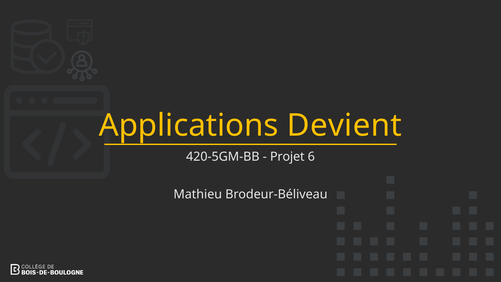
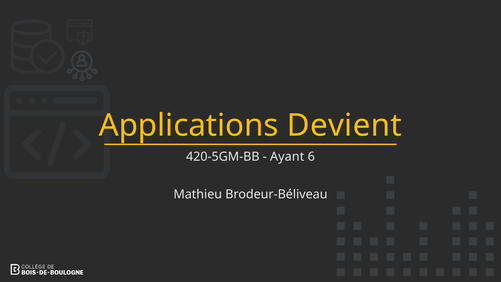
Projet: Projet -> Ayant (287, 157)
